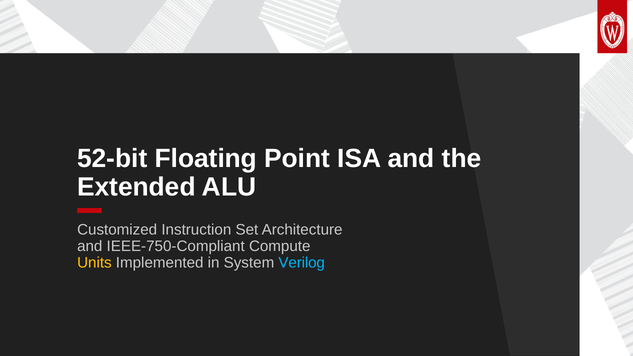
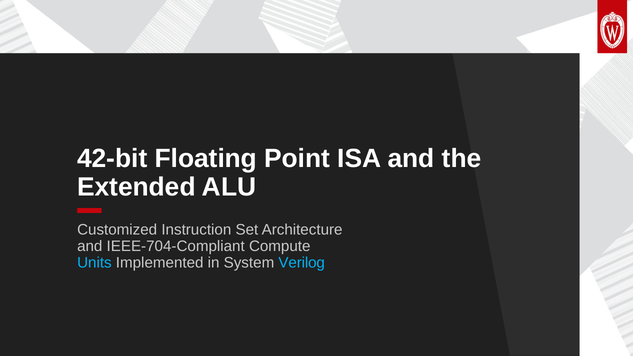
52-bit: 52-bit -> 42-bit (112, 159)
IEEE-750-Compliant: IEEE-750-Compliant -> IEEE-704-Compliant (176, 246)
Units colour: yellow -> light blue (94, 263)
